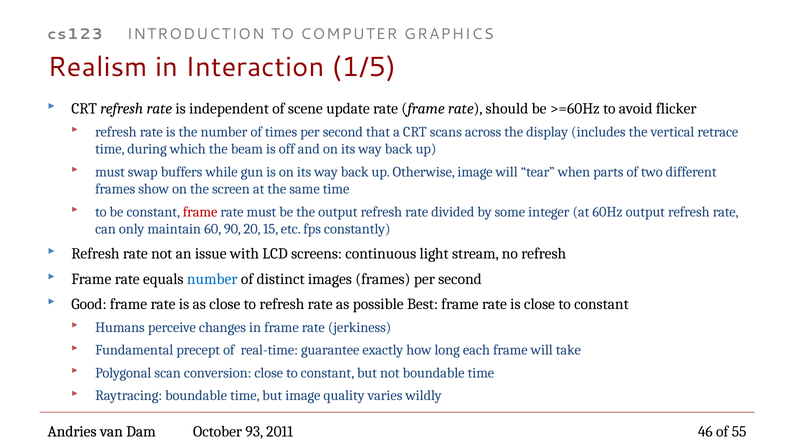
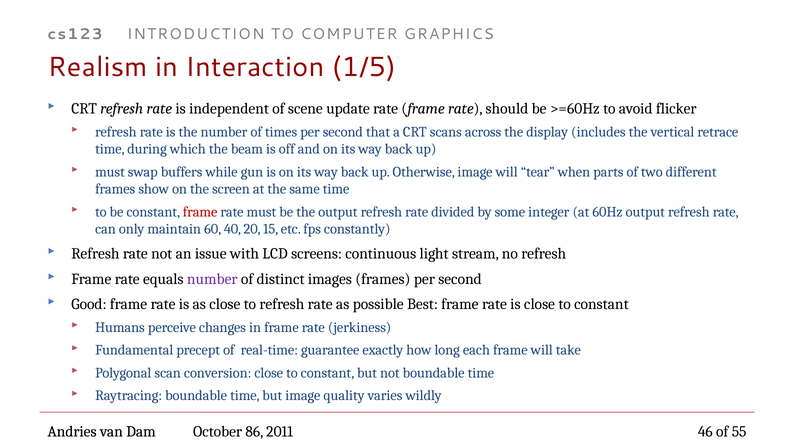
90: 90 -> 40 (232, 229)
number colour: blue -> purple (212, 279)
93: 93 -> 86 (254, 431)
